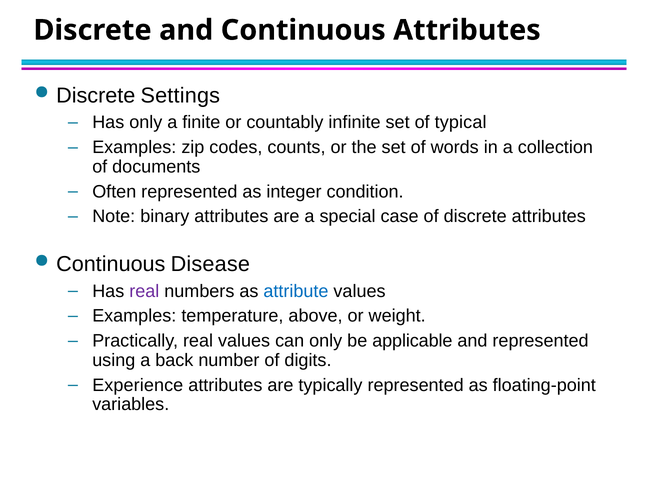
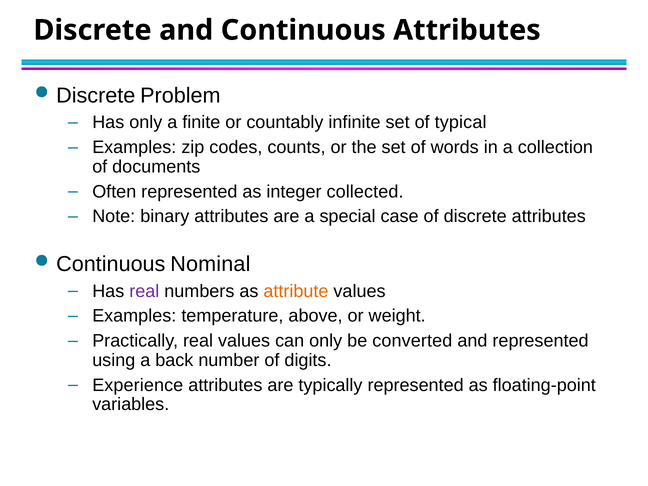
Settings: Settings -> Problem (180, 96)
condition: condition -> collected (365, 192)
Disease: Disease -> Nominal (210, 264)
attribute colour: blue -> orange (296, 291)
applicable: applicable -> converted (412, 341)
